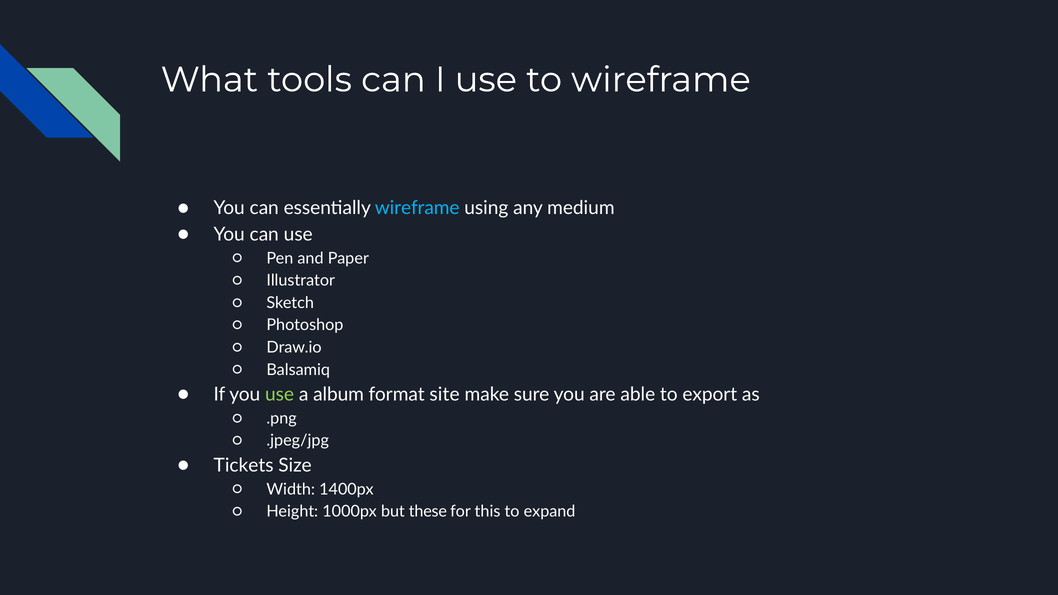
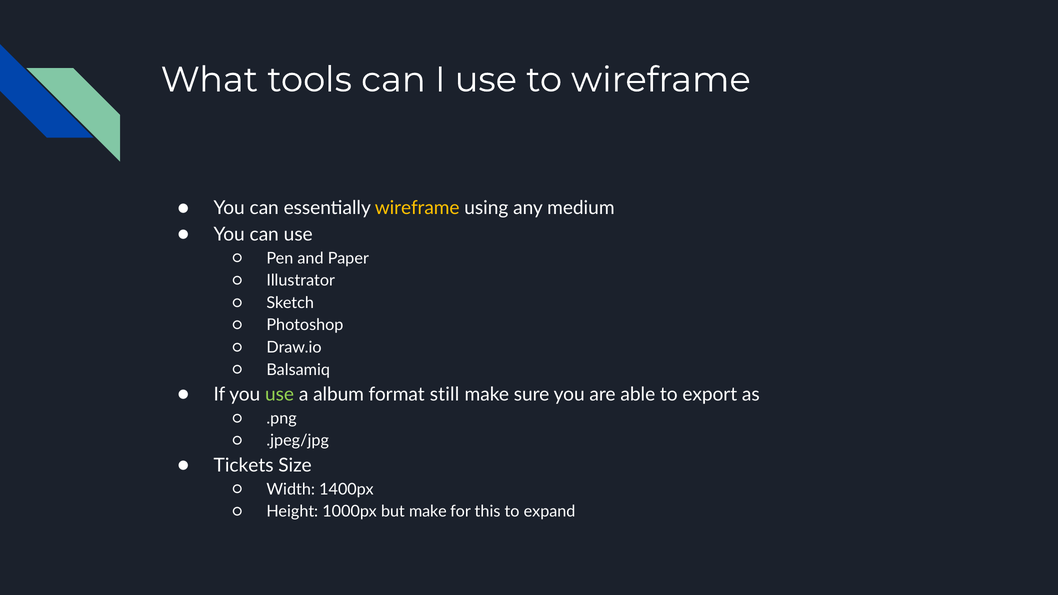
wireframe colour: light blue -> yellow (417, 208)
site: site -> still (445, 395)
but these: these -> make (428, 512)
